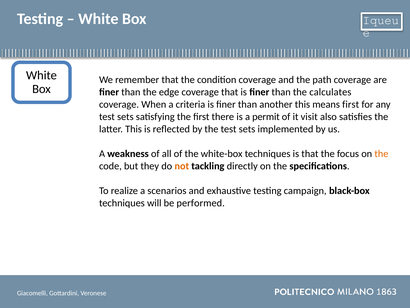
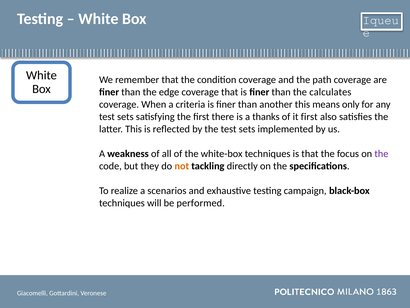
means first: first -> only (351, 104)
permit: permit -> thanks (266, 117)
it visit: visit -> first (309, 117)
the colour: orange -> purple (381, 154)
